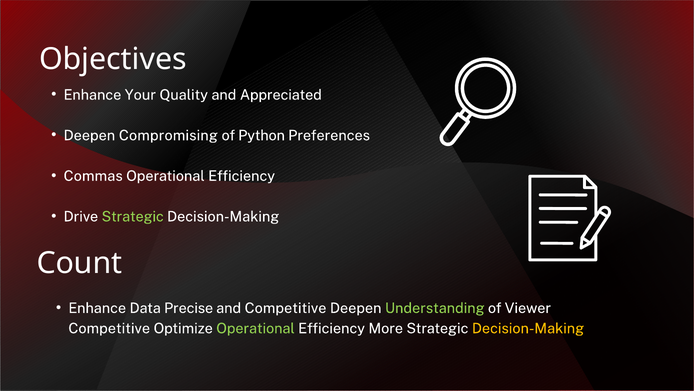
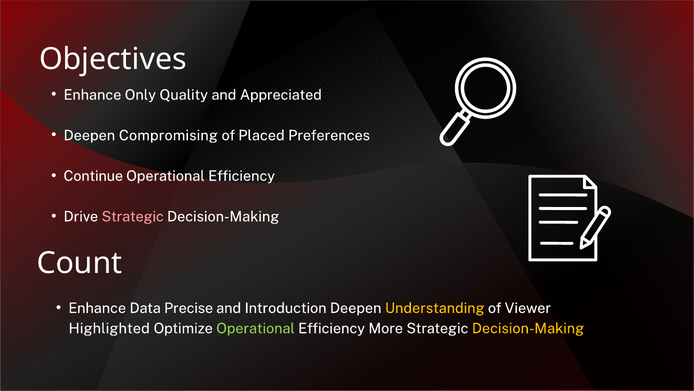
Your: Your -> Only (140, 95)
Python: Python -> Placed (261, 135)
Commas: Commas -> Continue (93, 176)
Strategic colour: light green -> pink (133, 216)
and Competitive: Competitive -> Introduction (286, 308)
Understanding colour: light green -> yellow (435, 308)
Competitive: Competitive -> Highlighted (109, 328)
